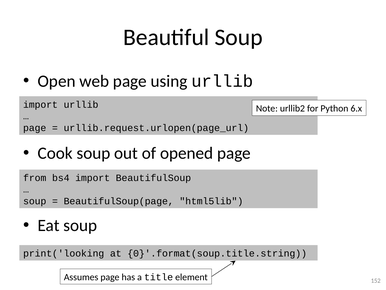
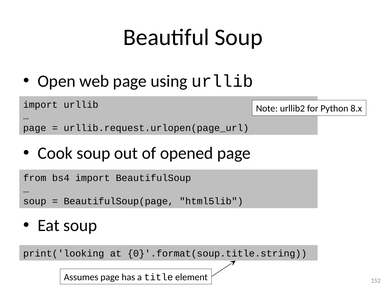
6.x: 6.x -> 8.x (356, 108)
